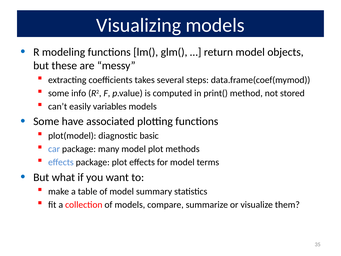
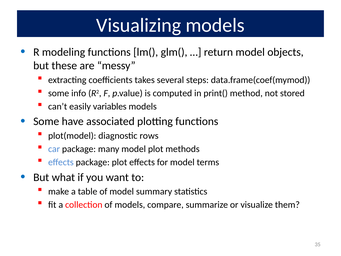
basic: basic -> rows (149, 136)
